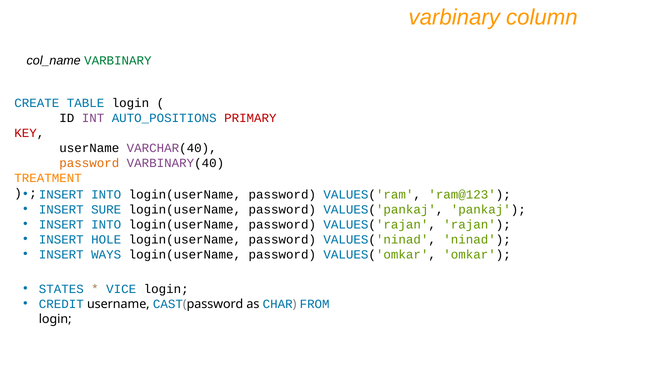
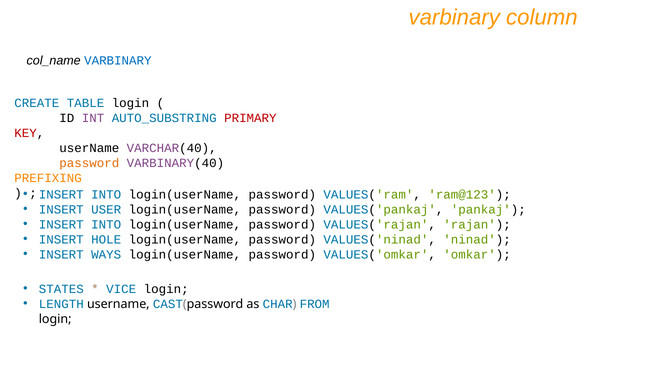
VARBINARY colour: green -> blue (118, 60)
AUTO_POSITIONS: AUTO_POSITIONS -> AUTO_SUBSTRING (164, 118)
TREATMENT: TREATMENT -> PREFIXING (48, 178)
SURE: SURE -> USER (106, 209)
CREDIT: CREDIT -> LENGTH (61, 304)
